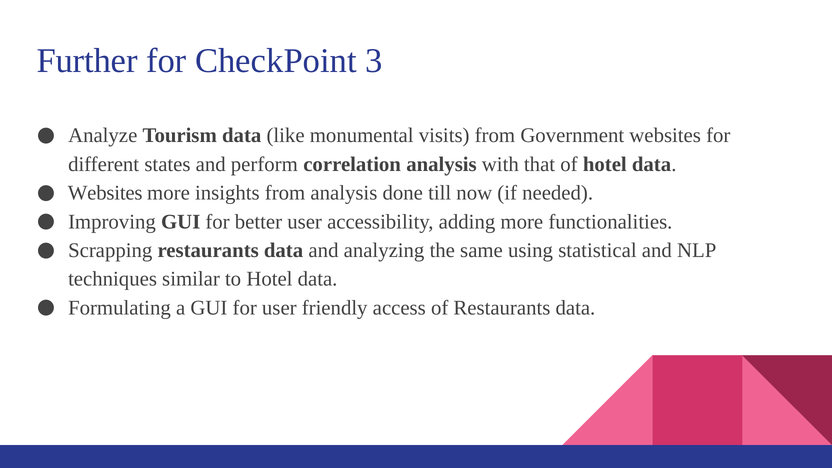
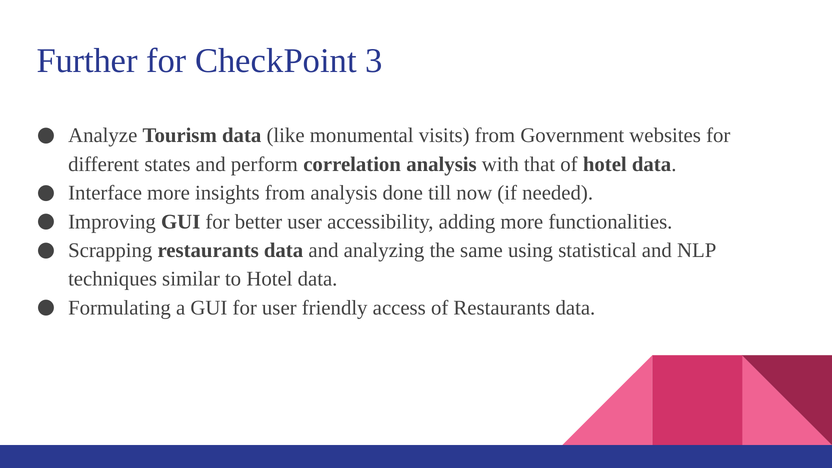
Websites: Websites -> Interface (105, 193)
